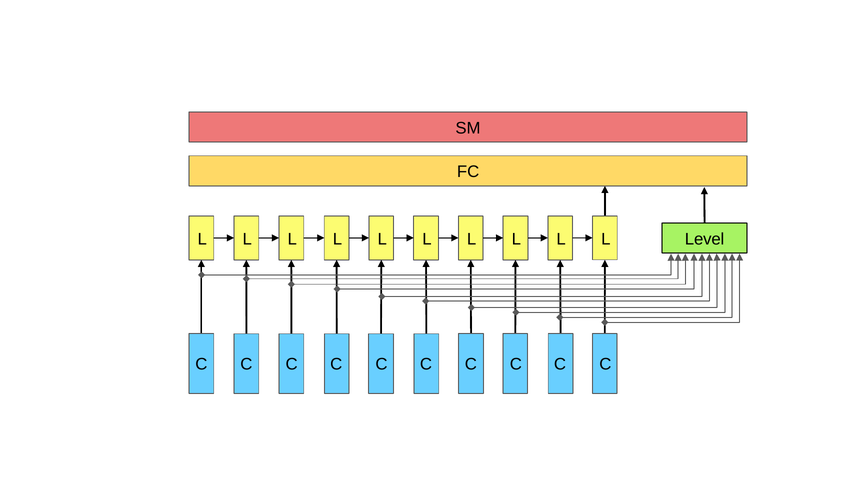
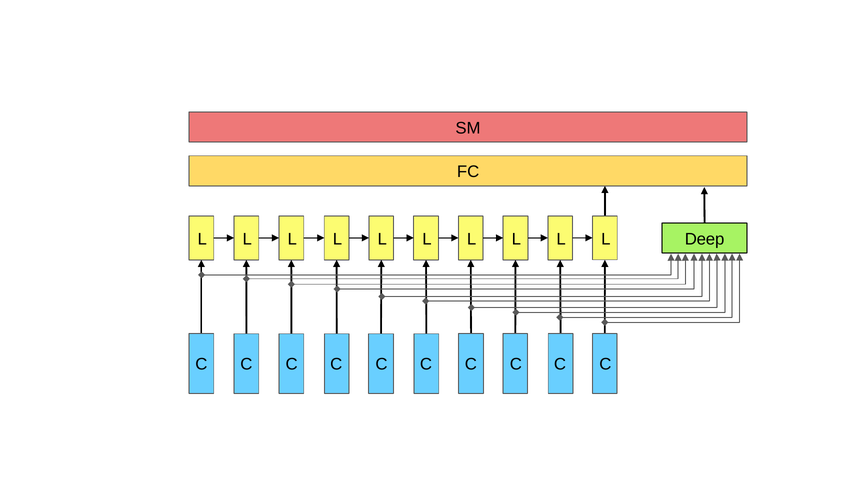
Level: Level -> Deep (705, 239)
